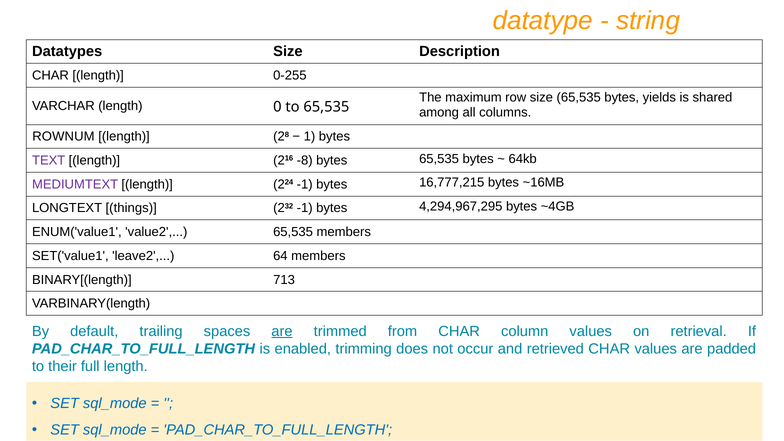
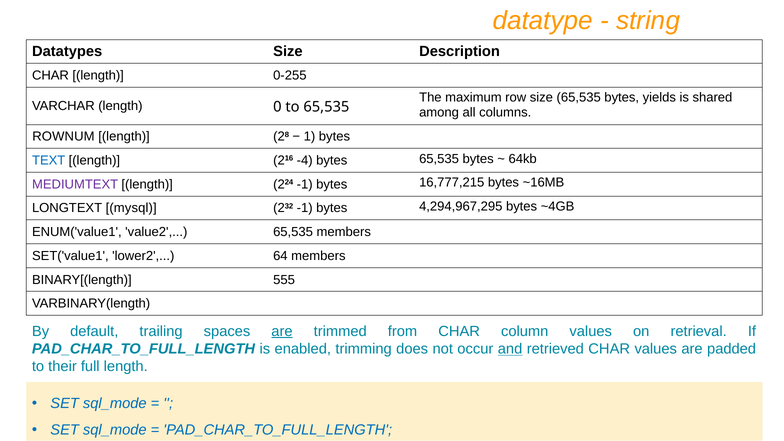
TEXT colour: purple -> blue (49, 160)
-8: -8 -> -4 (305, 160)
things: things -> mysql (131, 208)
leave2: leave2 -> lower2 (143, 256)
713: 713 -> 555 (284, 280)
and underline: none -> present (510, 349)
